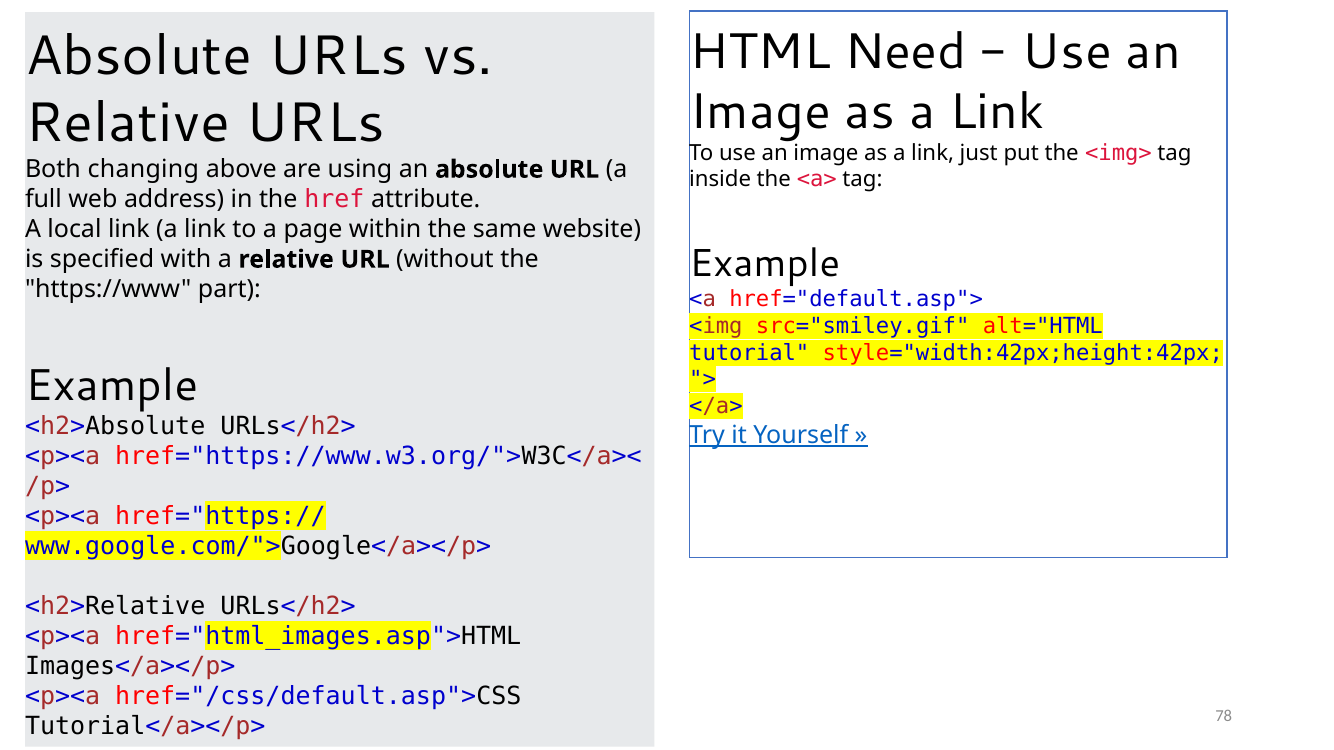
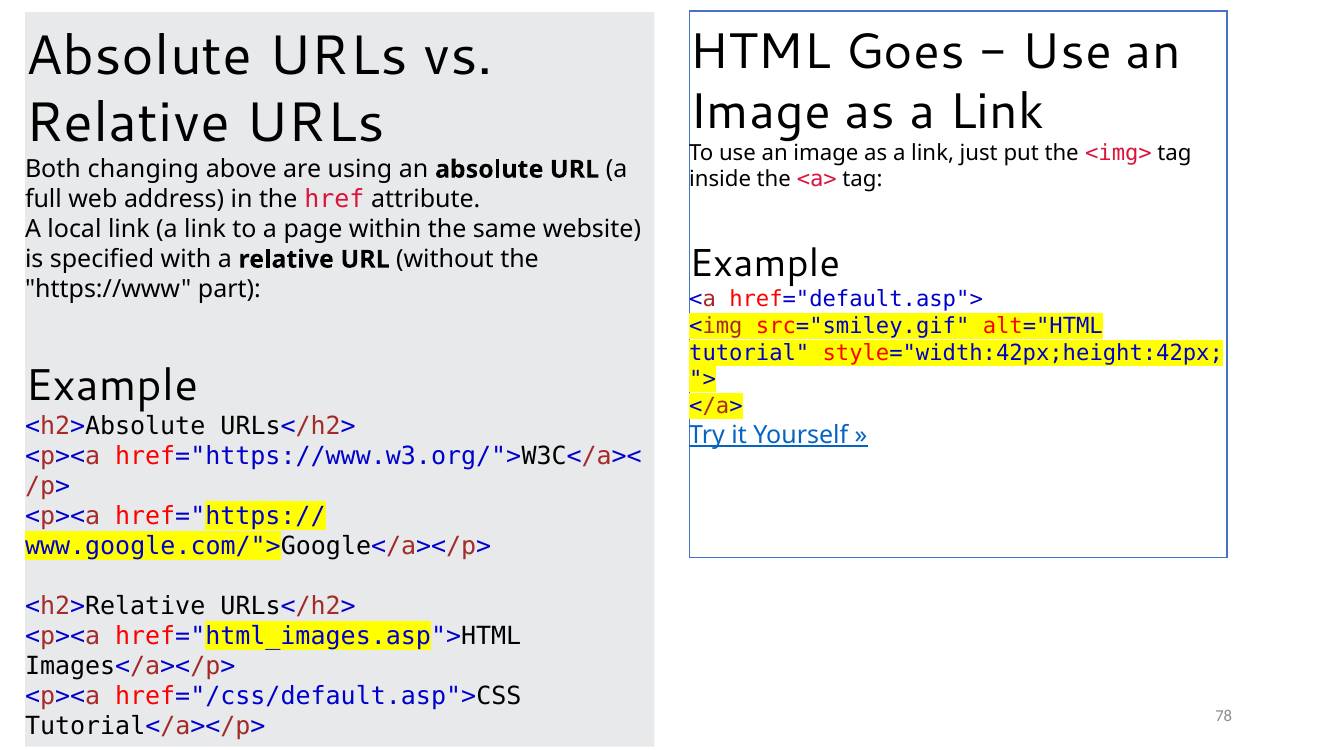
Need: Need -> Goes (905, 52)
